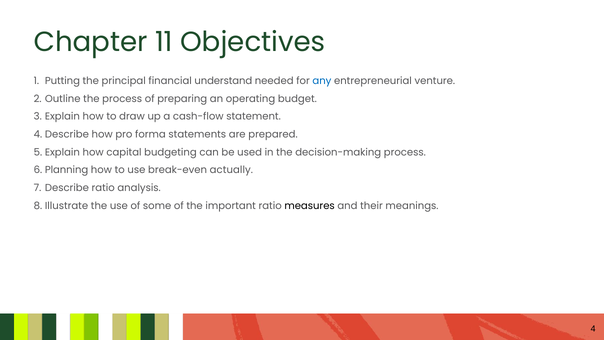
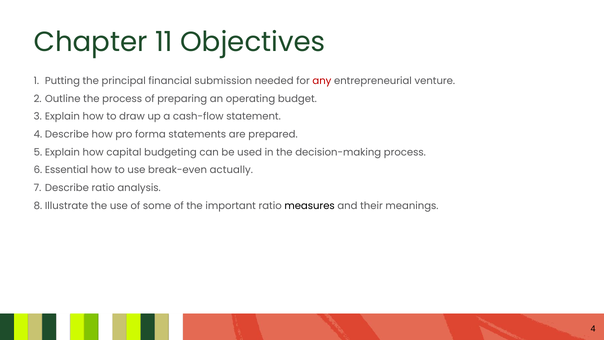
understand: understand -> submission (223, 81)
any colour: blue -> red (322, 81)
Planning: Planning -> Essential (67, 170)
